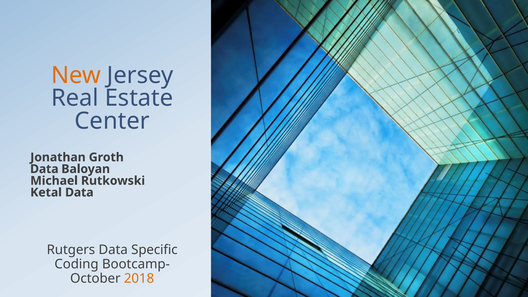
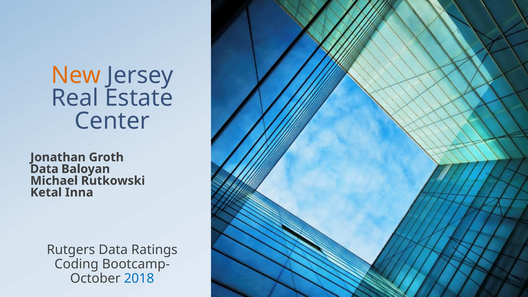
Ketal Data: Data -> Inna (79, 193)
Specific: Specific -> Ratings (154, 250)
2018 colour: orange -> blue (139, 278)
